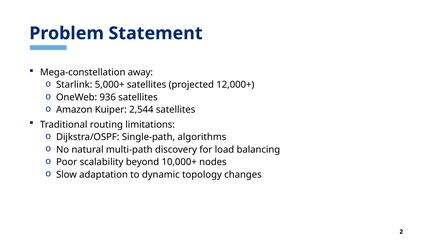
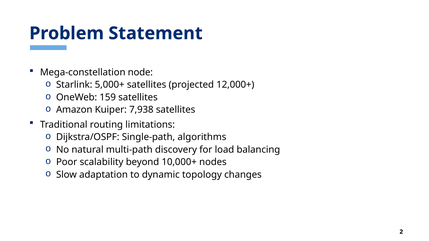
away: away -> node (140, 72)
936: 936 -> 159 (108, 97)
2,544: 2,544 -> 7,938 (141, 110)
